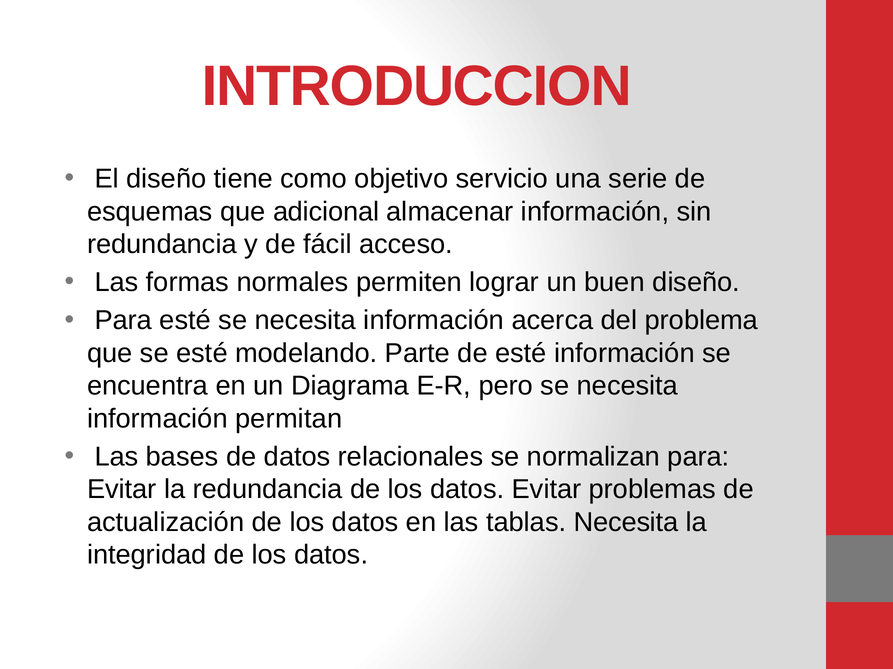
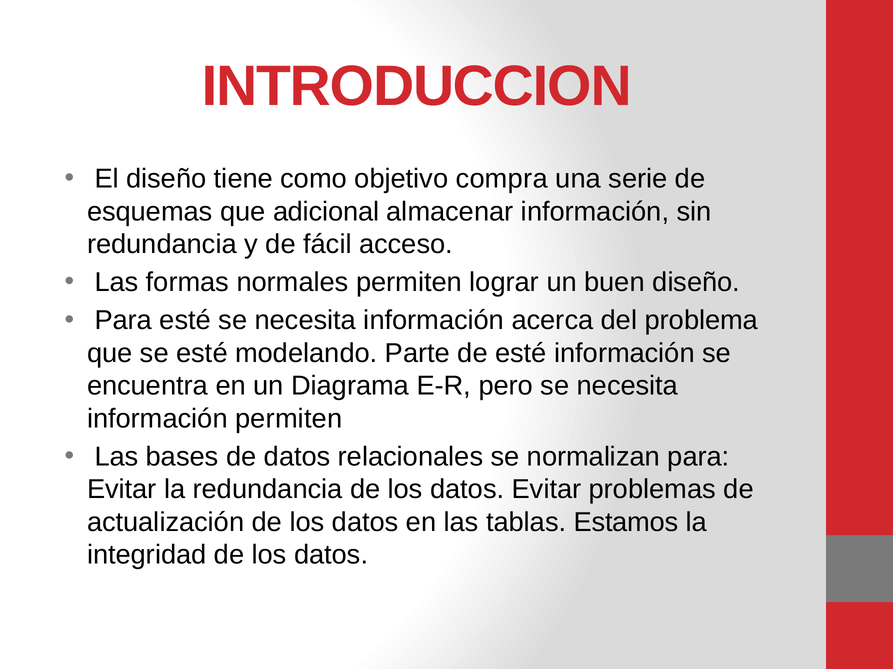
servicio: servicio -> compra (502, 179)
información permitan: permitan -> permiten (289, 419)
tablas Necesita: Necesita -> Estamos (626, 523)
